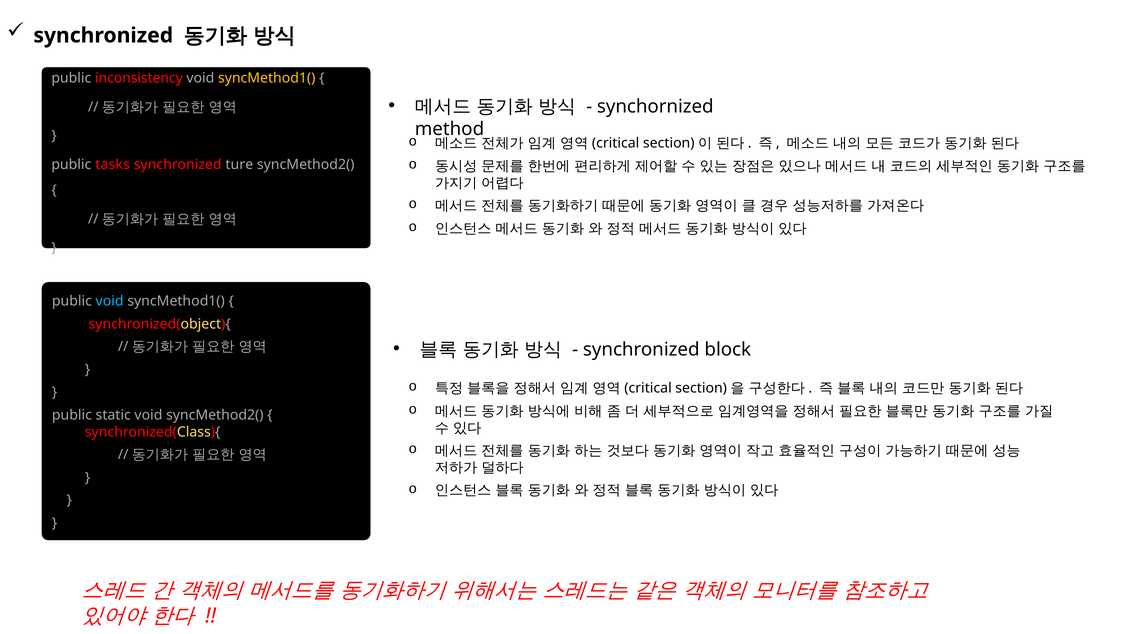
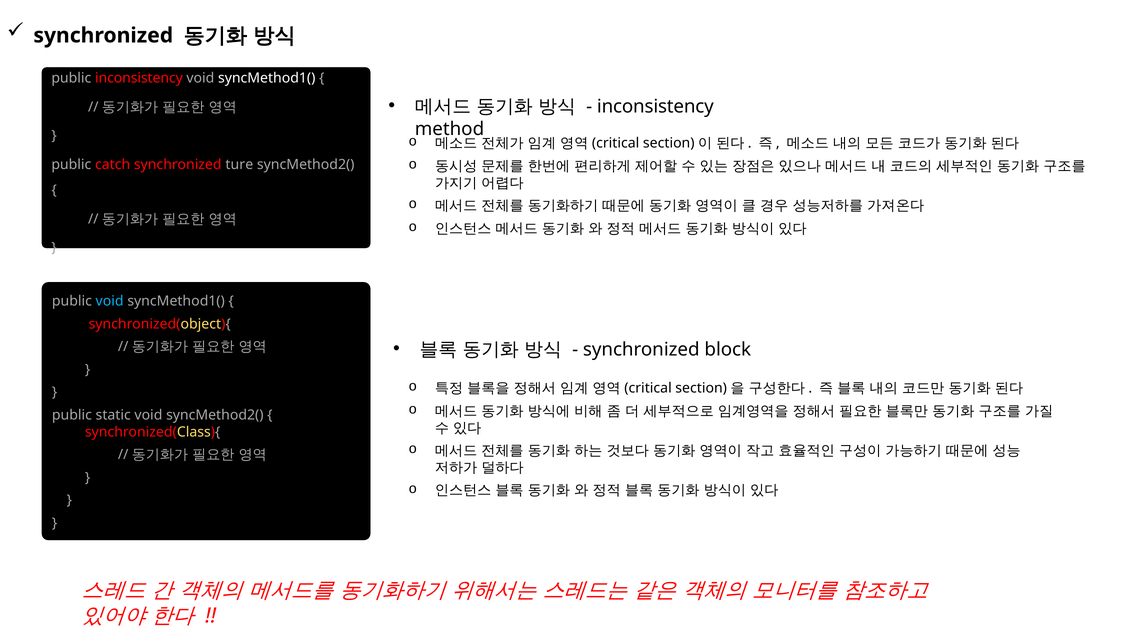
syncMethod1( colour: yellow -> white (267, 78)
synchornized: synchornized -> inconsistency (655, 106)
tasks: tasks -> catch (113, 165)
